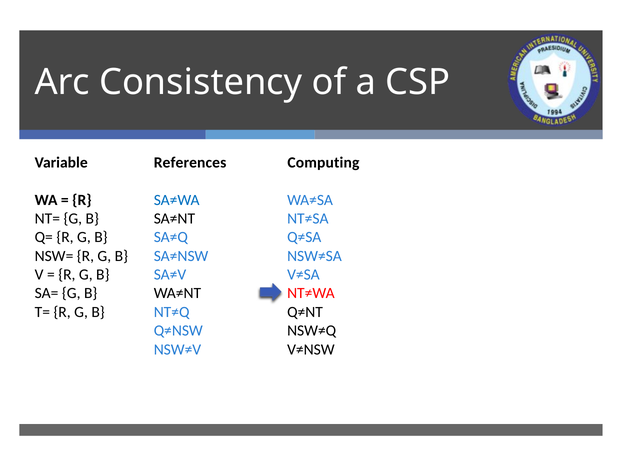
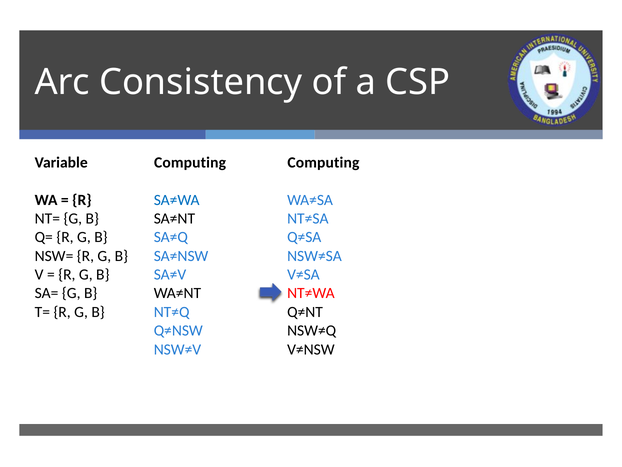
References: References -> Computing (190, 162)
